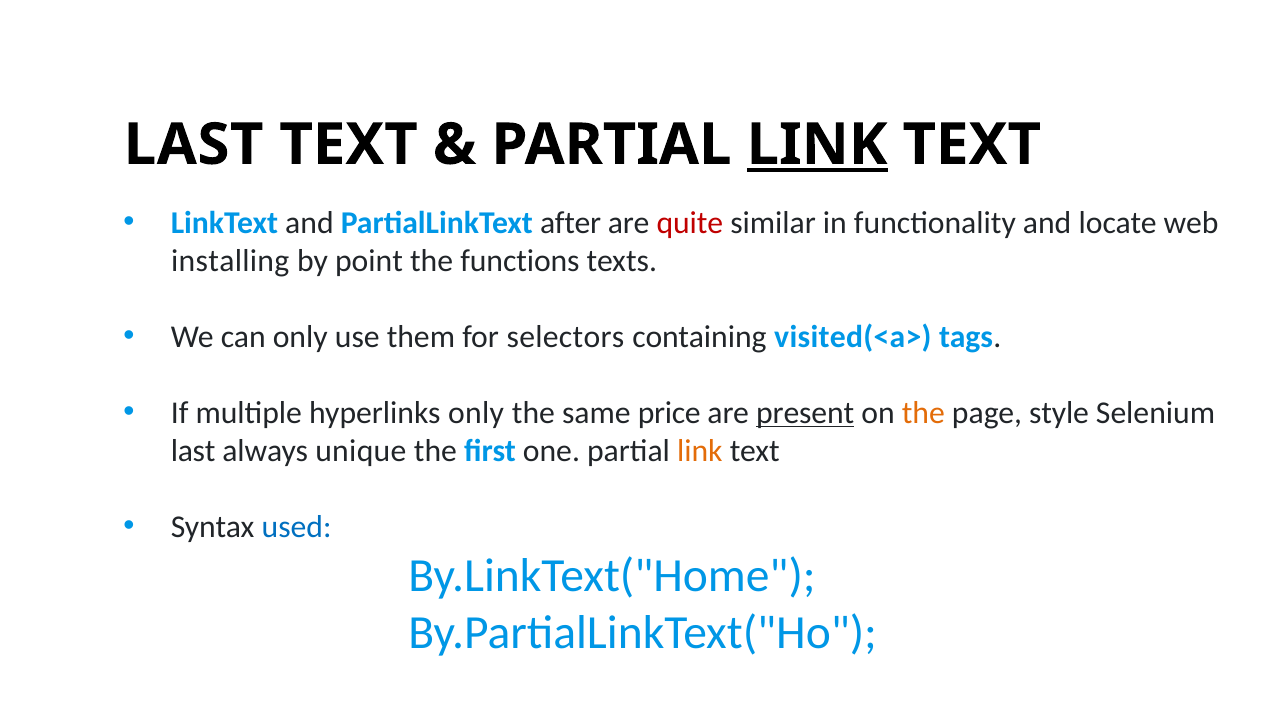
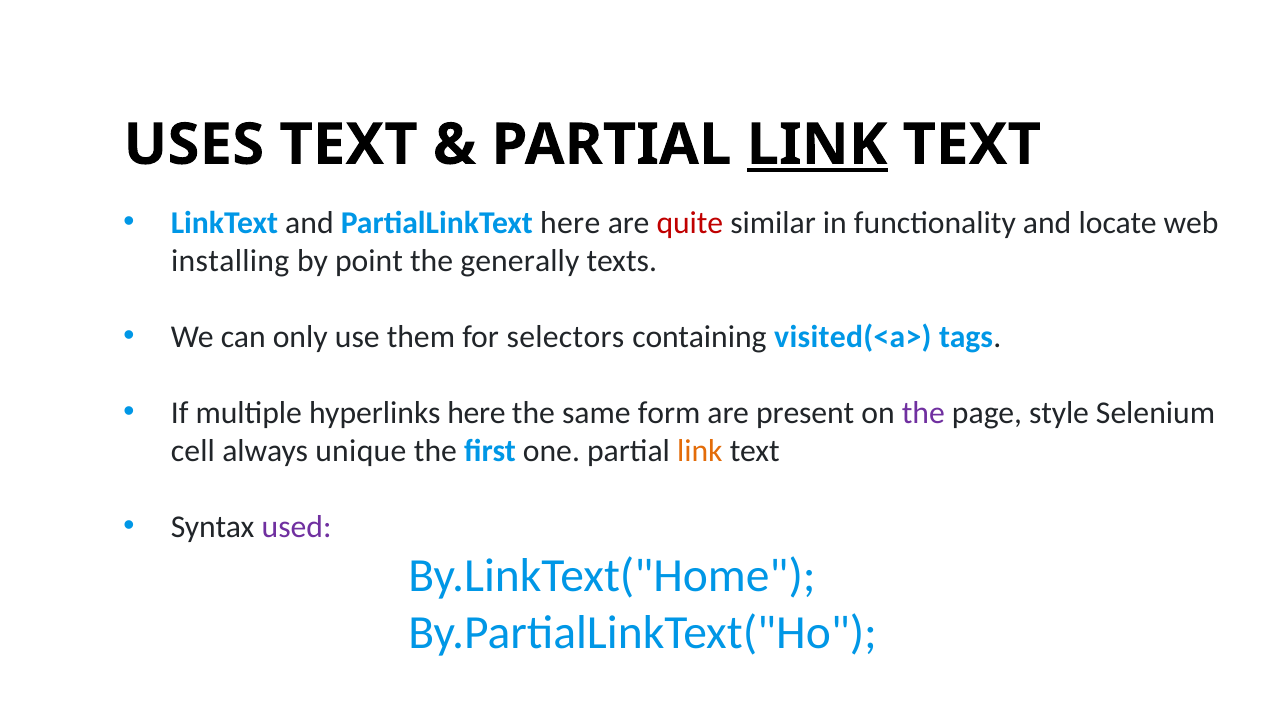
LAST: LAST -> USES (194, 145)
PartialLinkText after: after -> here (570, 223)
functions: functions -> generally (520, 261)
hyperlinks only: only -> here (476, 413)
price: price -> form (669, 413)
present underline: present -> none (805, 413)
the colour: orange -> purple (923, 413)
last: last -> cell (193, 451)
used colour: blue -> purple (297, 527)
